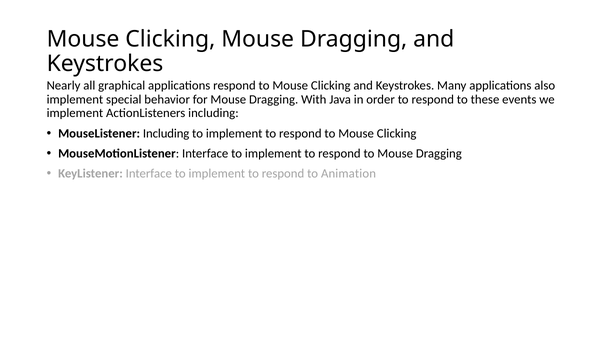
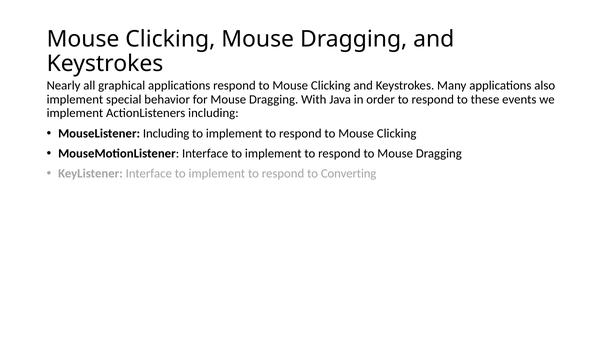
Animation: Animation -> Converting (349, 174)
